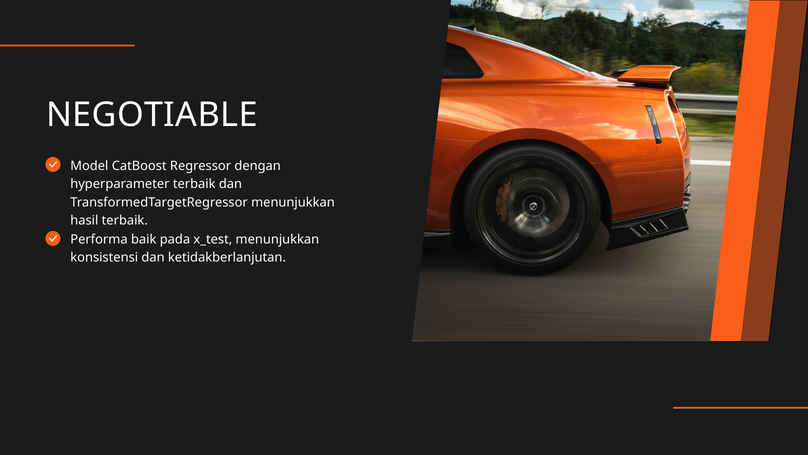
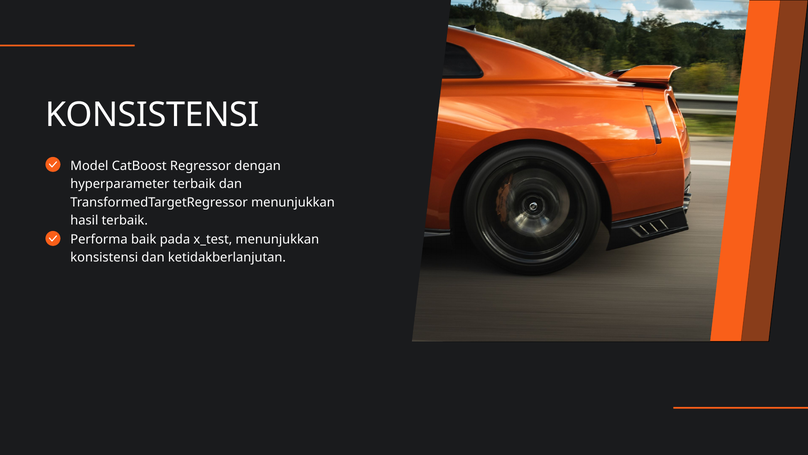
NEGOTIABLE: NEGOTIABLE -> KONSISTENSI (152, 115)
